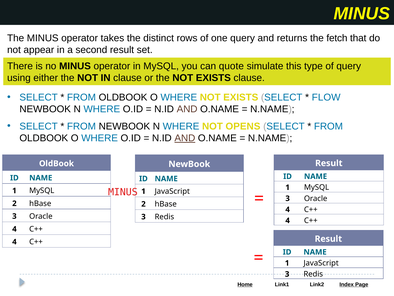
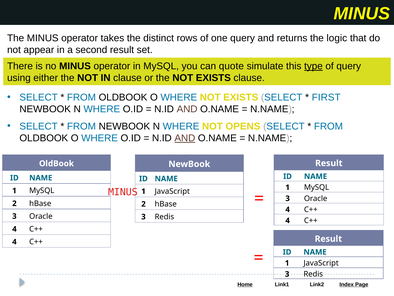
fetch: fetch -> logic (337, 38)
type underline: none -> present (313, 66)
FLOW: FLOW -> FIRST (326, 97)
